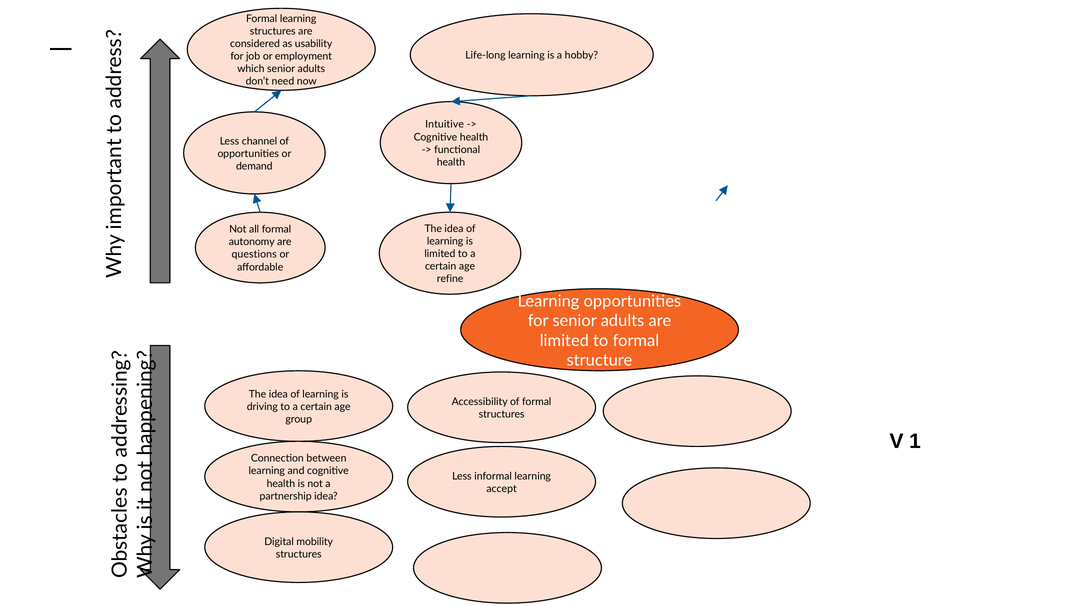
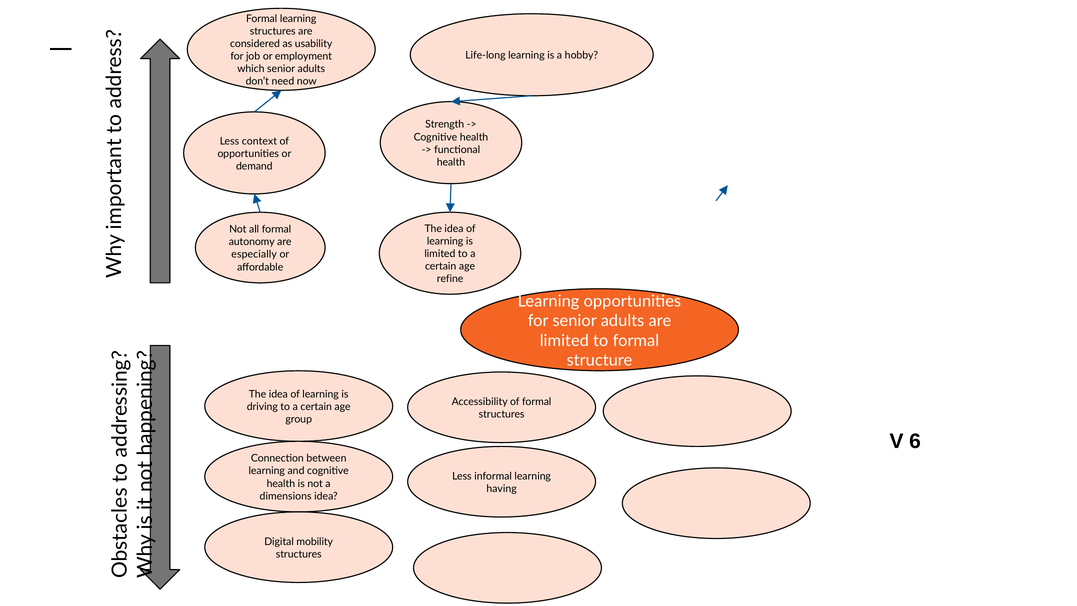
Intuitive: Intuitive -> Strength (445, 124)
channel: channel -> context (259, 141)
questions: questions -> especially (254, 254)
1: 1 -> 6 (915, 441)
accept: accept -> having (502, 489)
partnership: partnership -> dimensions (286, 496)
